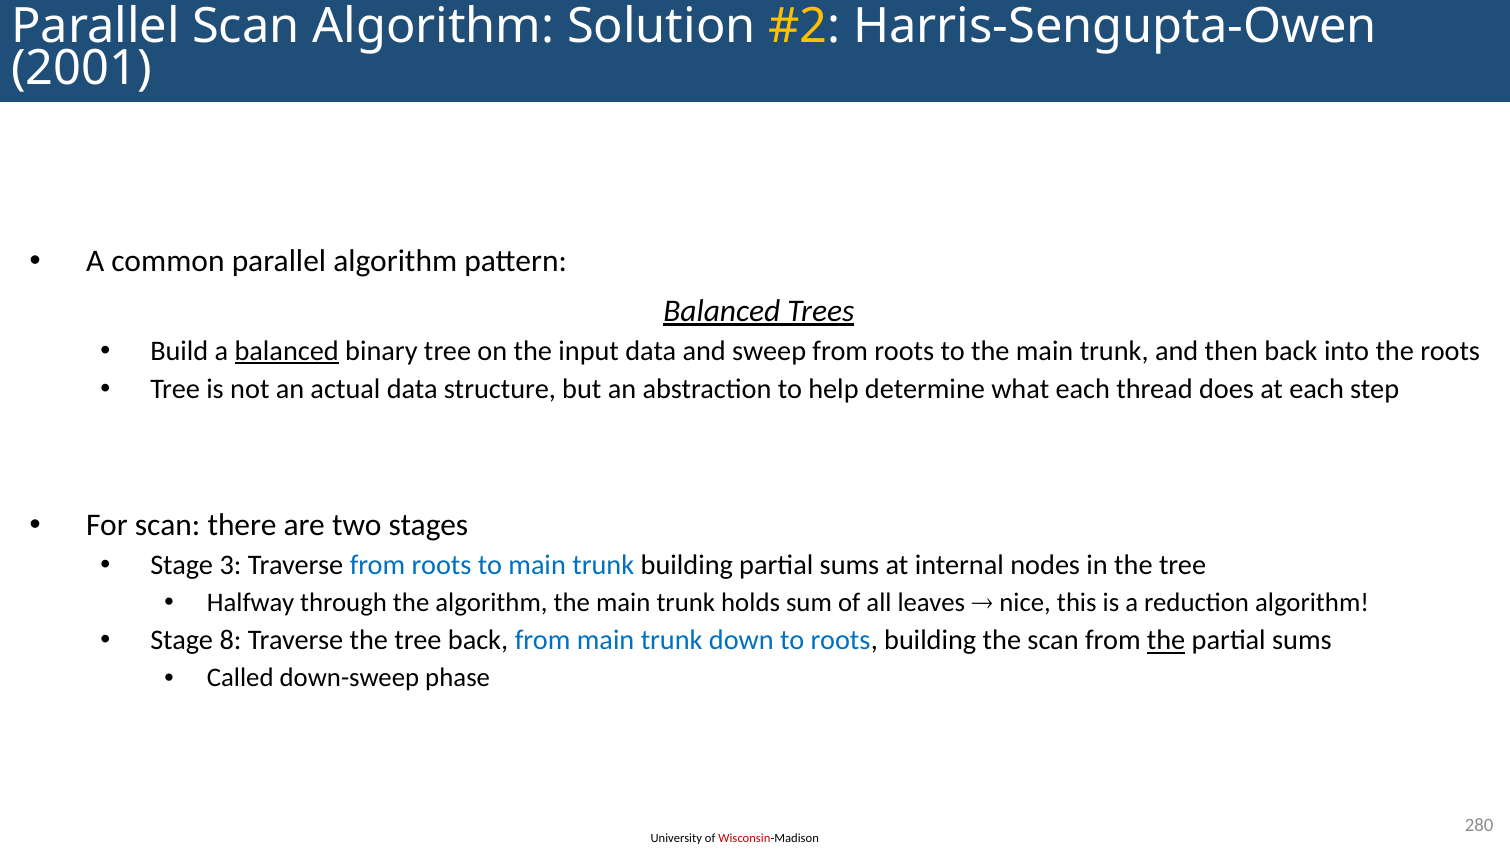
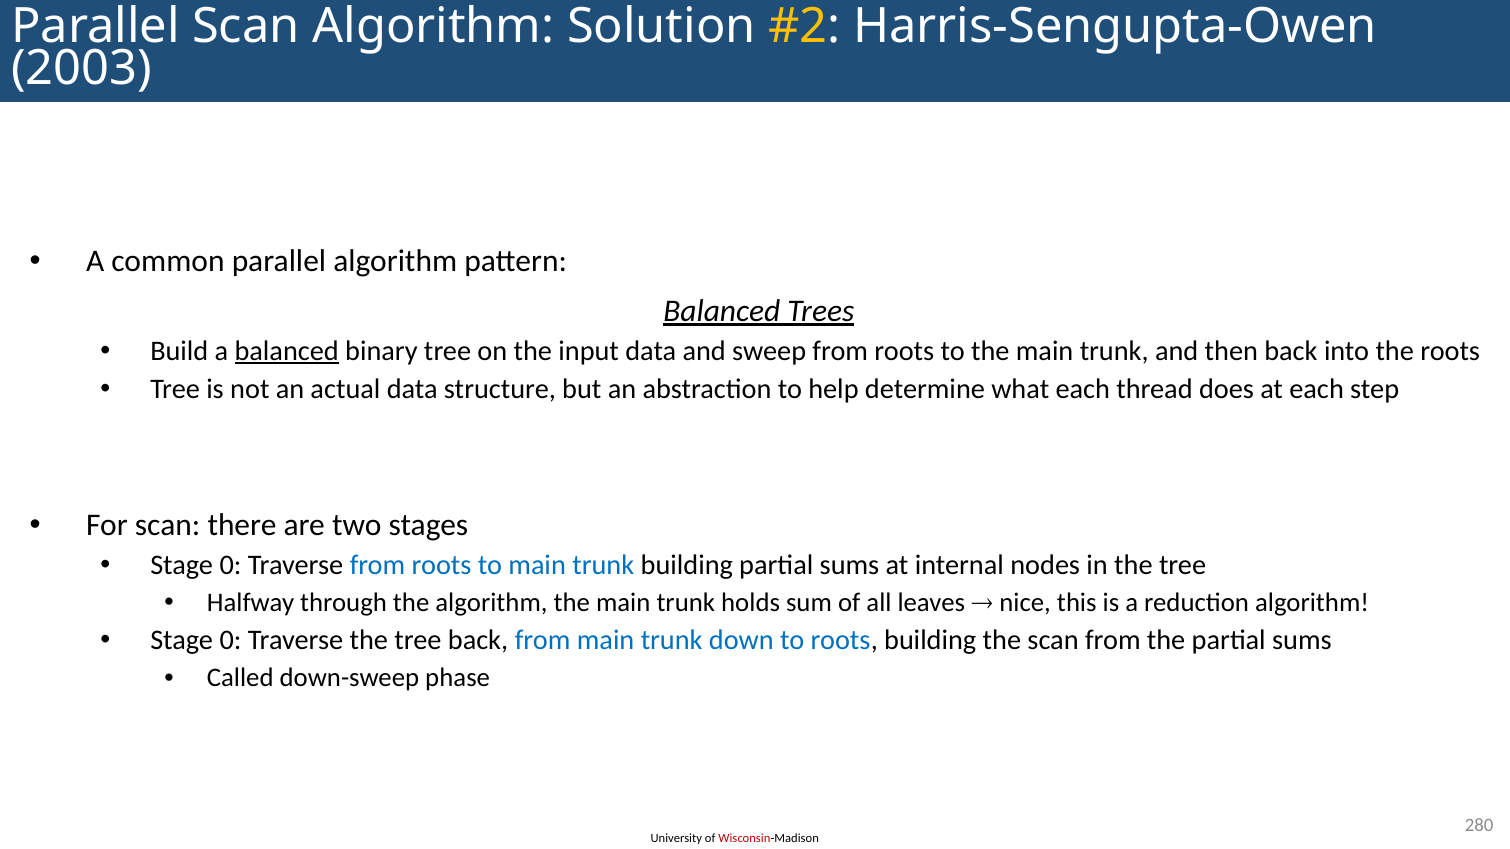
2001: 2001 -> 2003 (82, 69)
3: 3 -> 0 (230, 566)
8: 8 -> 0 (230, 641)
the underline: present -> none (1166, 641)
